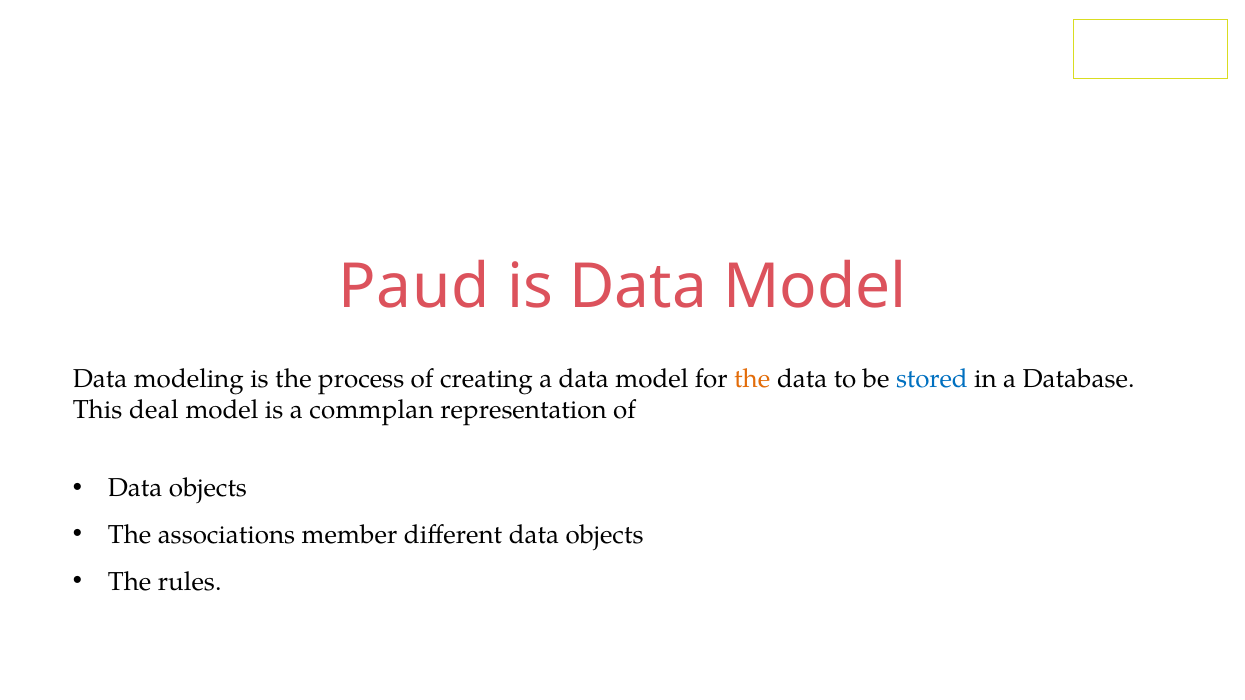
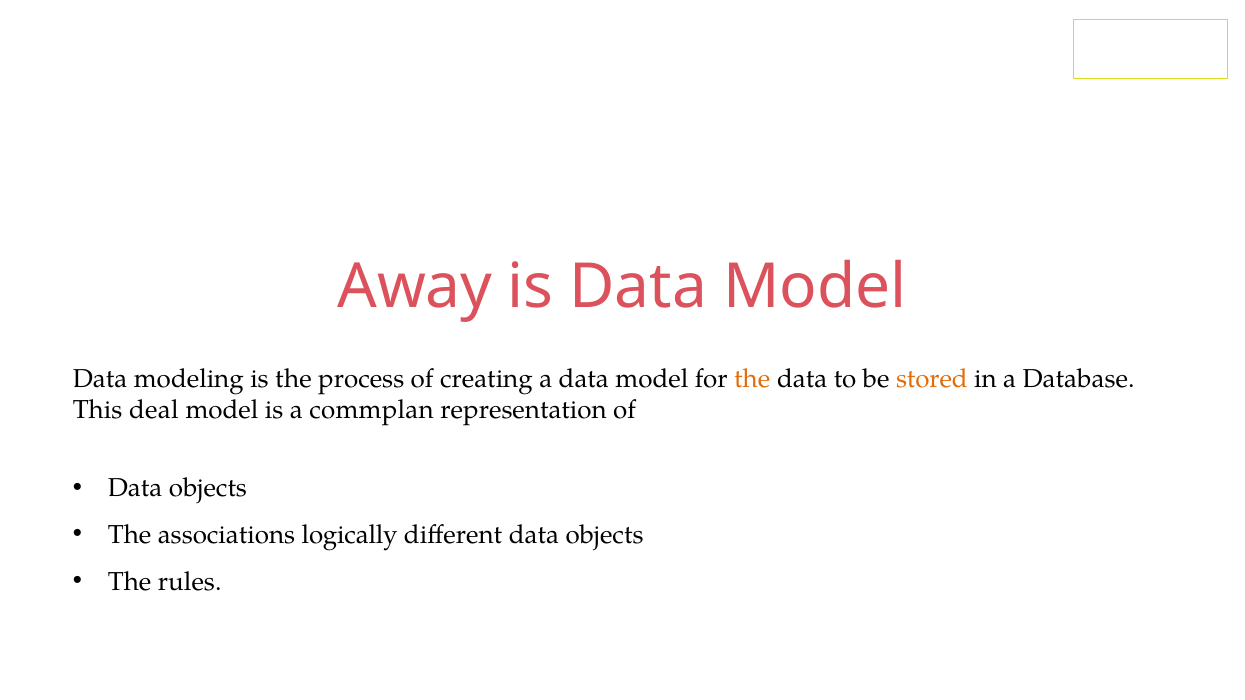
Paud: Paud -> Away (415, 287)
stored colour: blue -> orange (932, 379)
member: member -> logically (350, 535)
